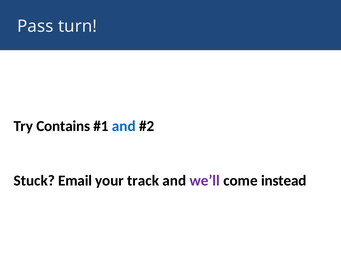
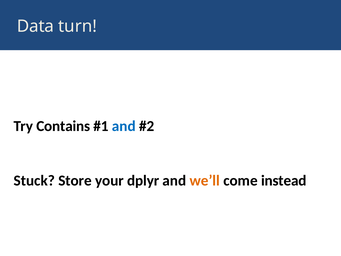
Pass: Pass -> Data (35, 26)
Email: Email -> Store (75, 180)
track: track -> dplyr (143, 180)
we’ll colour: purple -> orange (205, 180)
